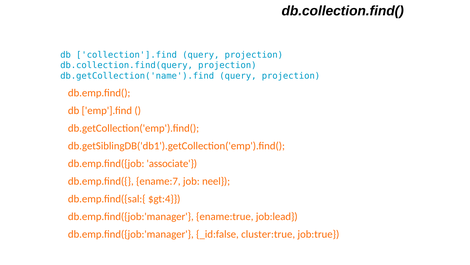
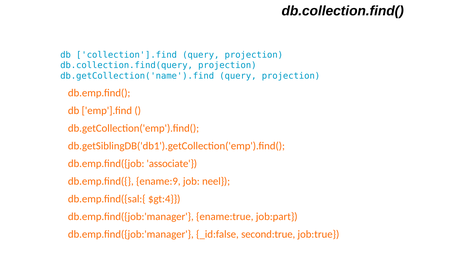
ename:7: ename:7 -> ename:9 (158, 181)
job:lead: job:lead -> job:part (277, 216)
cluster:true: cluster:true -> second:true (268, 234)
